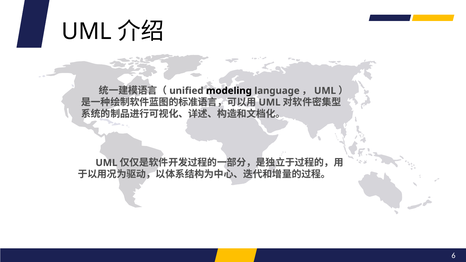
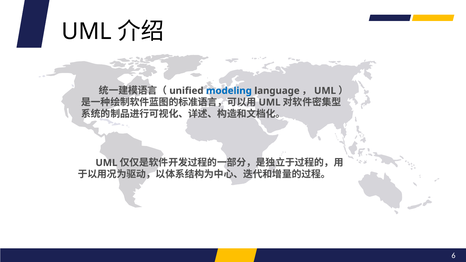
modeling colour: black -> blue (229, 91)
